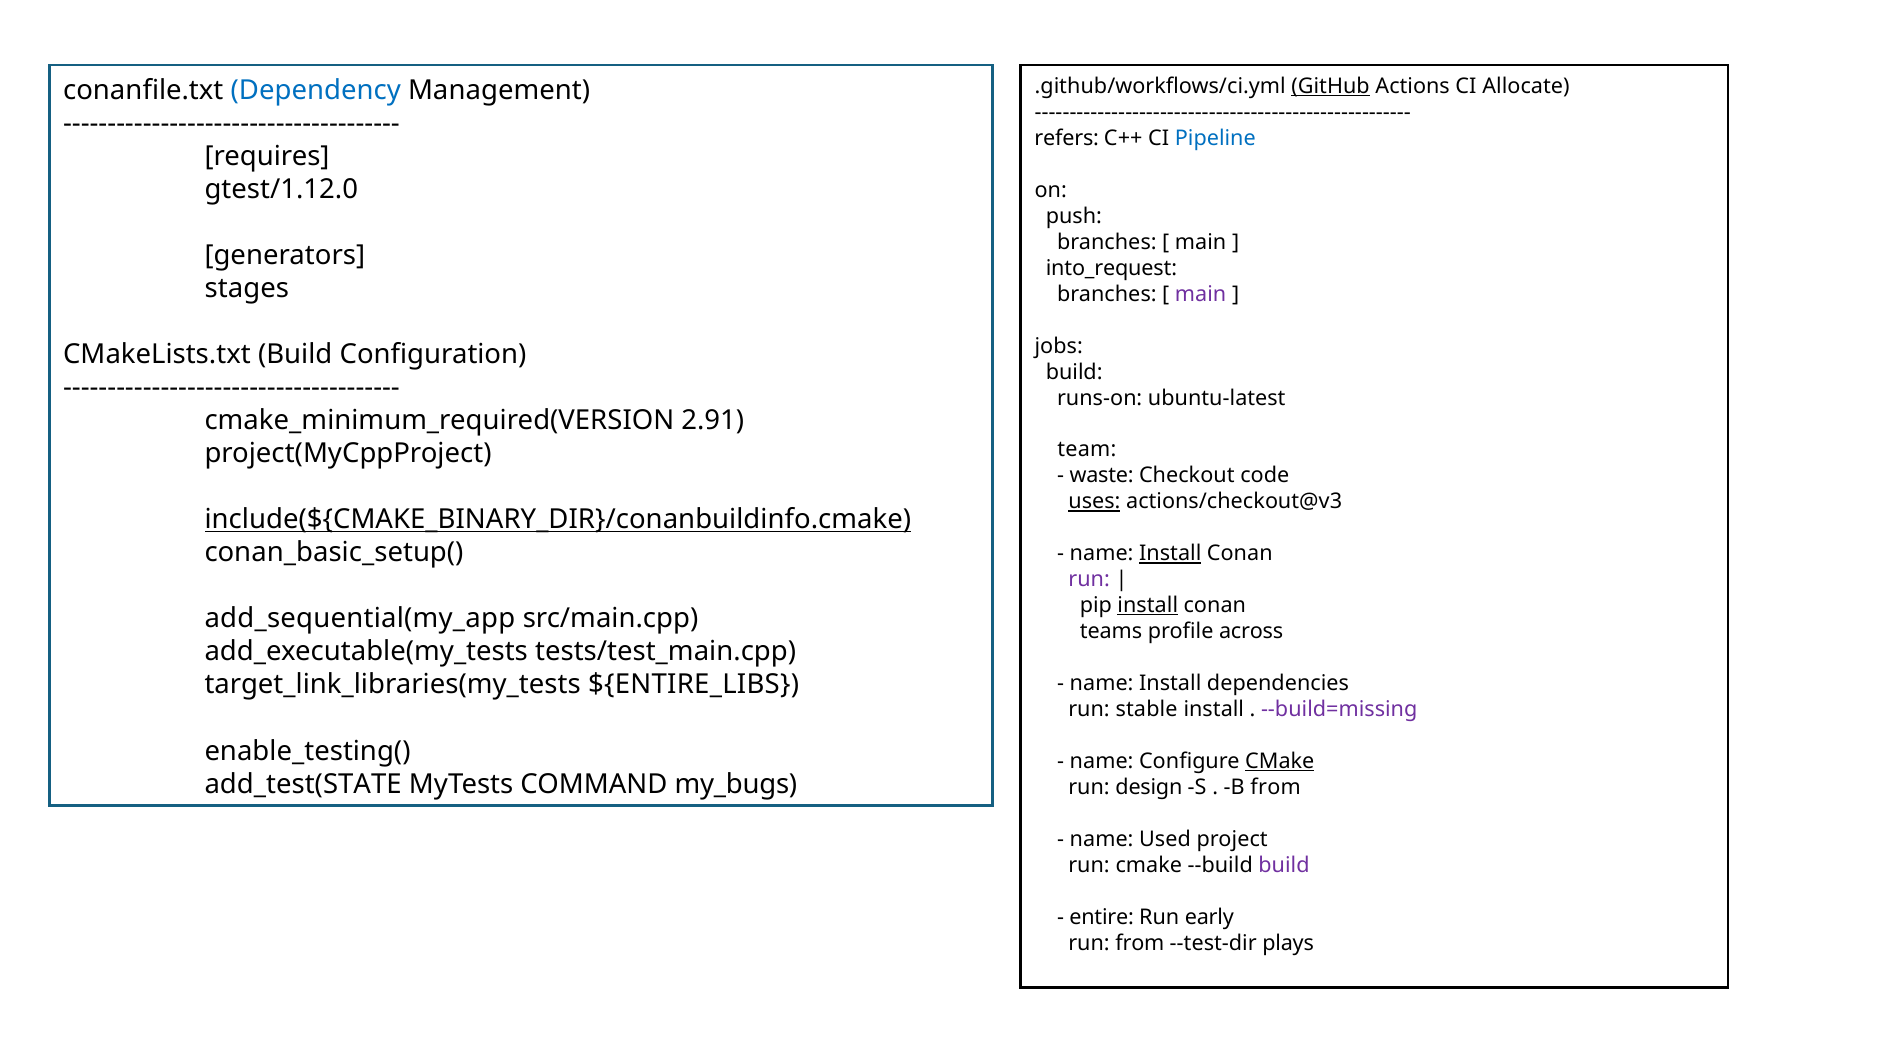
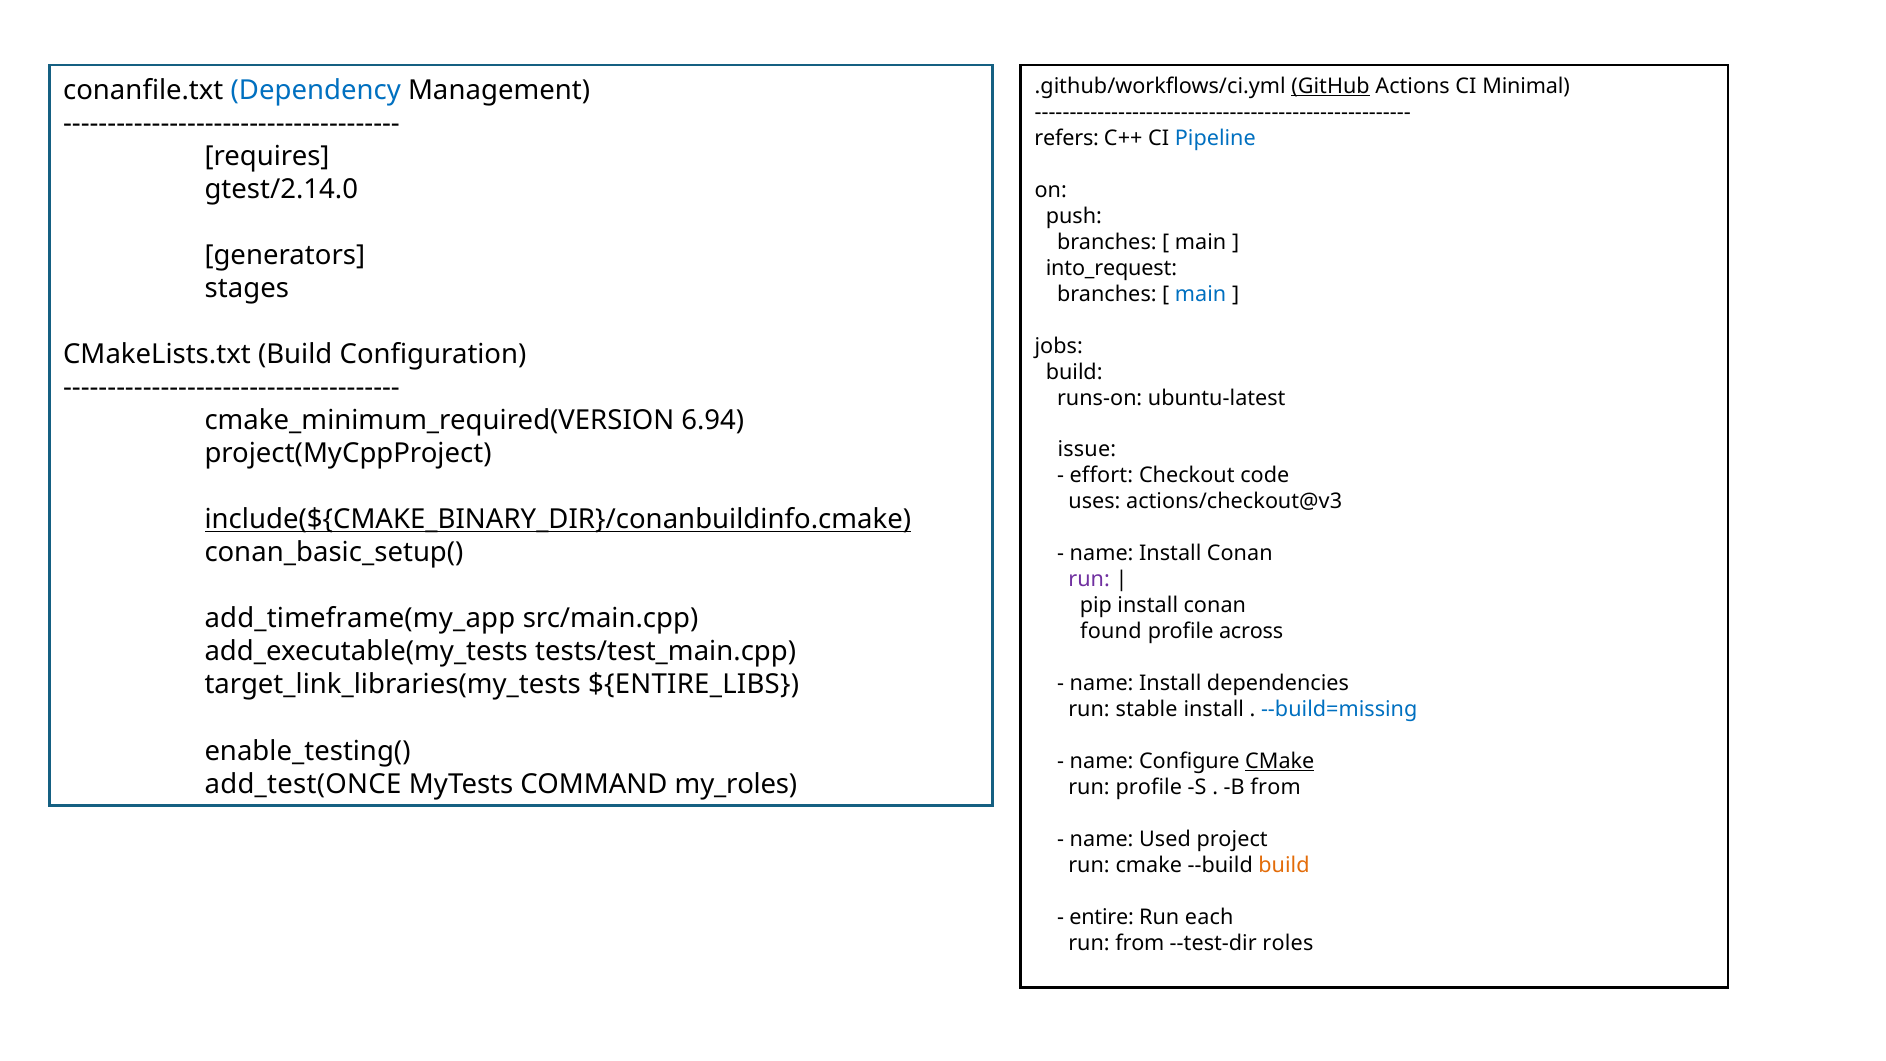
Allocate: Allocate -> Minimal (1526, 86)
gtest/1.12.0: gtest/1.12.0 -> gtest/2.14.0 (281, 189)
main colour: purple -> blue (1201, 294)
2.91: 2.91 -> 6.94 (713, 421)
team: team -> issue (1087, 450)
waste: waste -> effort (1101, 476)
uses underline: present -> none (1094, 502)
Install underline: present -> none (1170, 554)
install underline: present -> none (1148, 605)
add_sequential(my_app: add_sequential(my_app -> add_timeframe(my_app (360, 619)
teams: teams -> found (1111, 631)
--build=missing colour: purple -> blue (1339, 709)
add_test(STATE: add_test(STATE -> add_test(ONCE (303, 784)
my_bugs: my_bugs -> my_roles (736, 784)
run design: design -> profile (1149, 787)
build colour: purple -> orange (1284, 865)
early: early -> each (1209, 917)
plays: plays -> roles (1288, 943)
